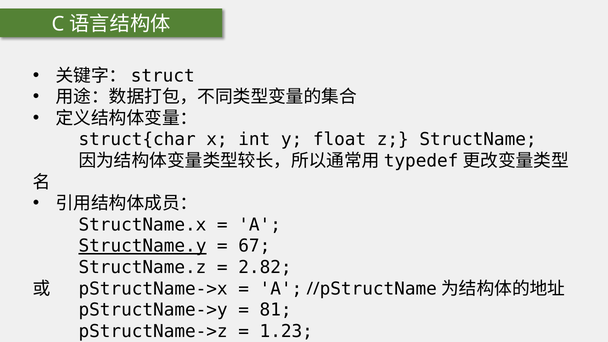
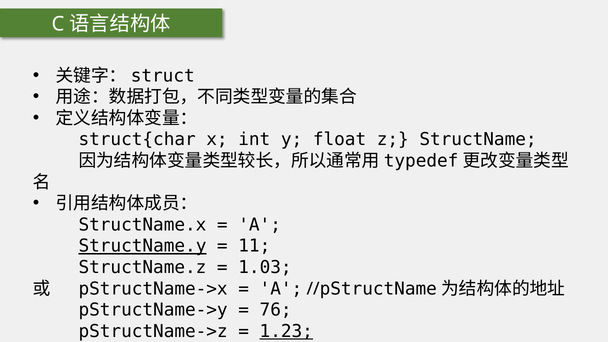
67: 67 -> 11 (254, 246)
2.82: 2.82 -> 1.03 (265, 267)
81: 81 -> 76 (276, 310)
1.23 underline: none -> present (286, 331)
